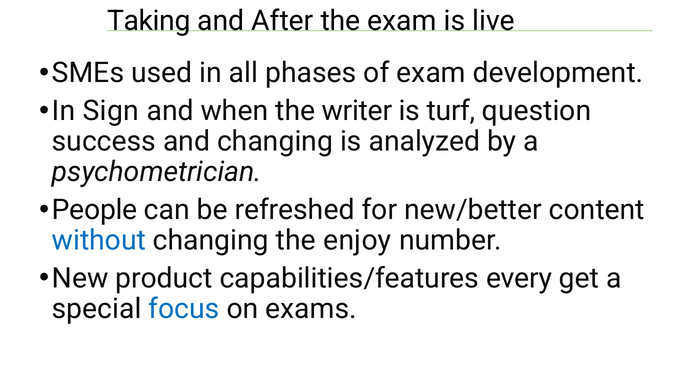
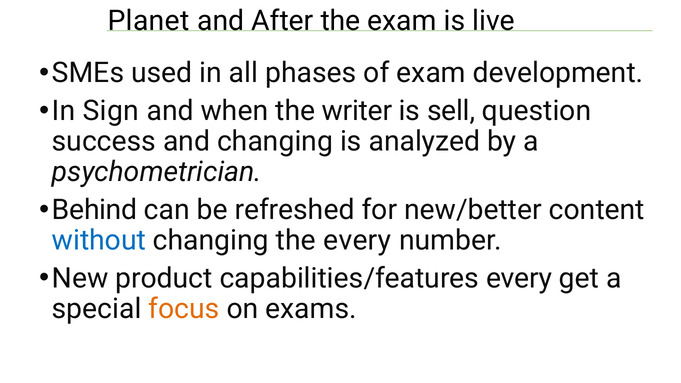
Taking: Taking -> Planet (149, 21)
turf: turf -> sell (451, 111)
People: People -> Behind (95, 210)
the enjoy: enjoy -> every (357, 240)
focus colour: blue -> orange (184, 309)
